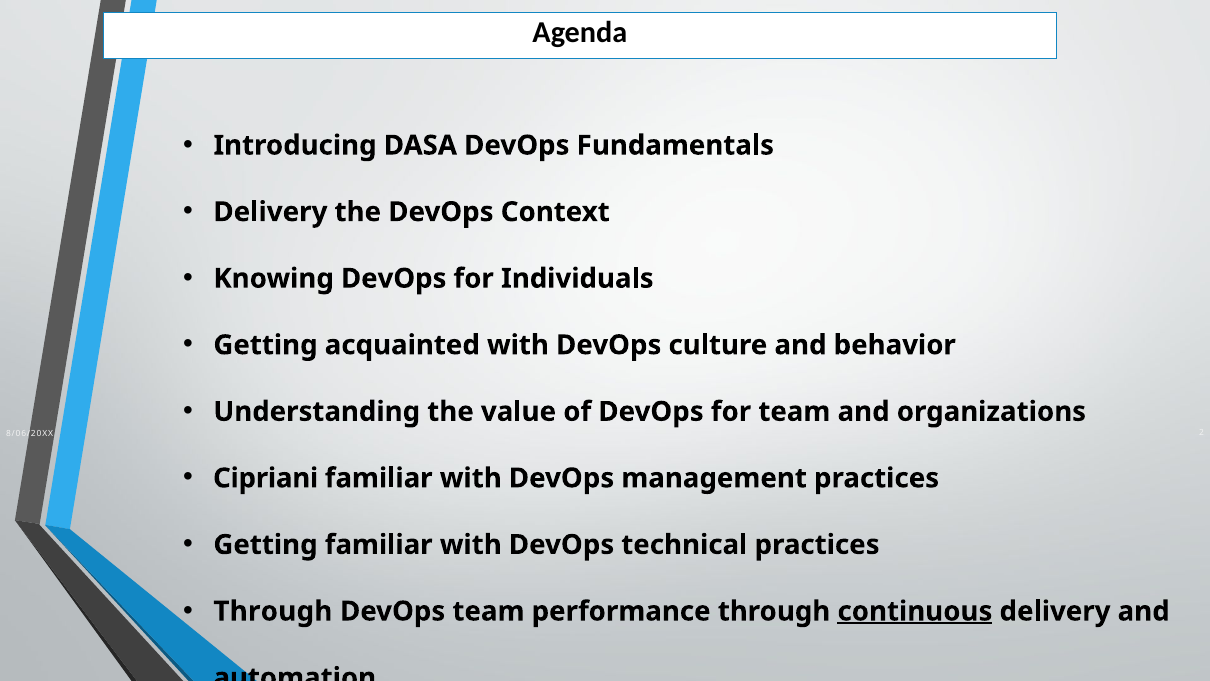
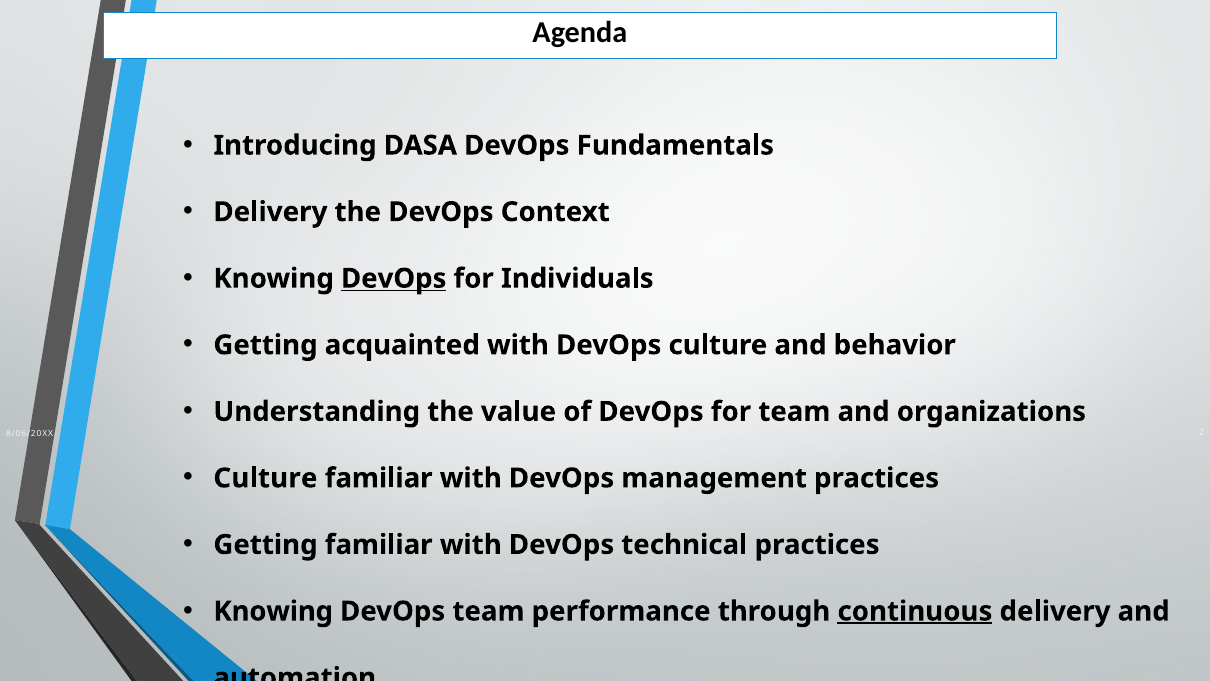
DevOps underline: none -> present (394, 278)
Cipriani: Cipriani -> Culture (265, 478)
Through: Through -> Knowing (273, 611)
